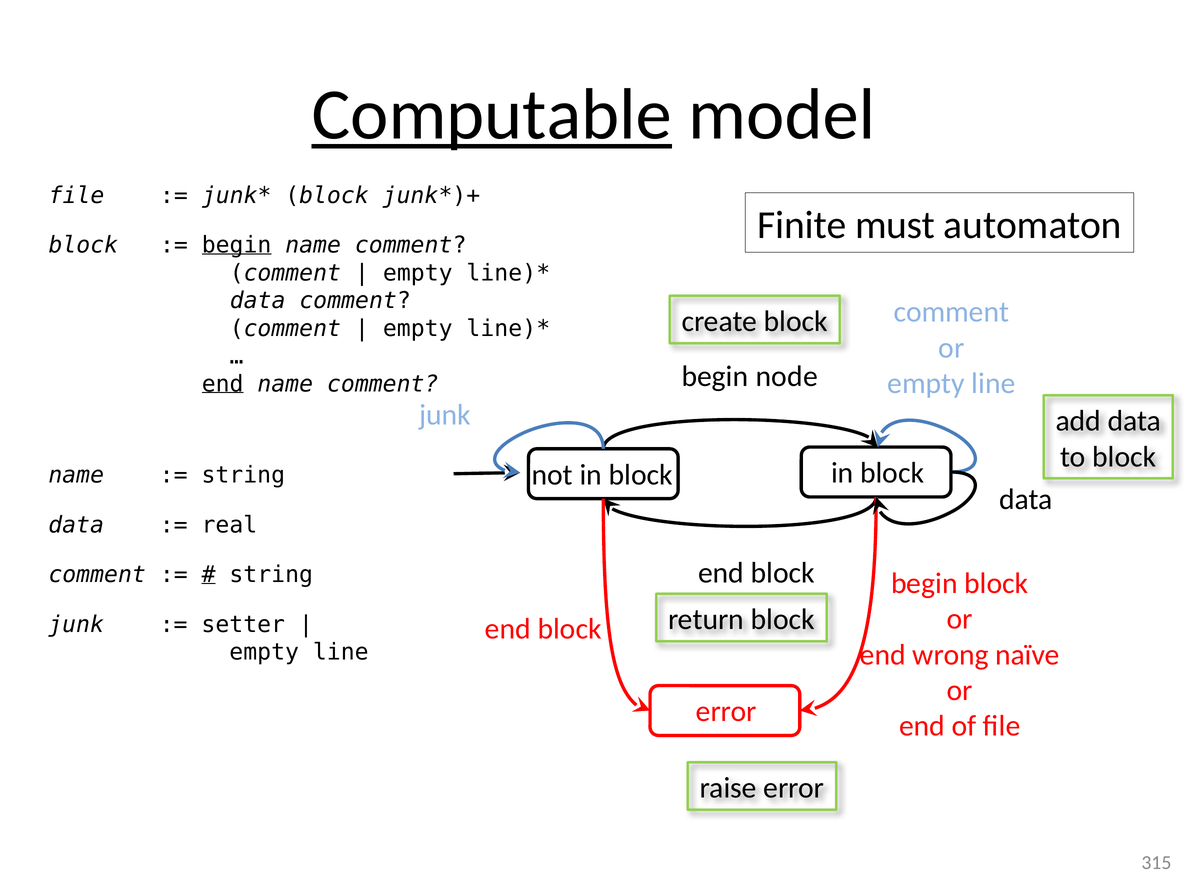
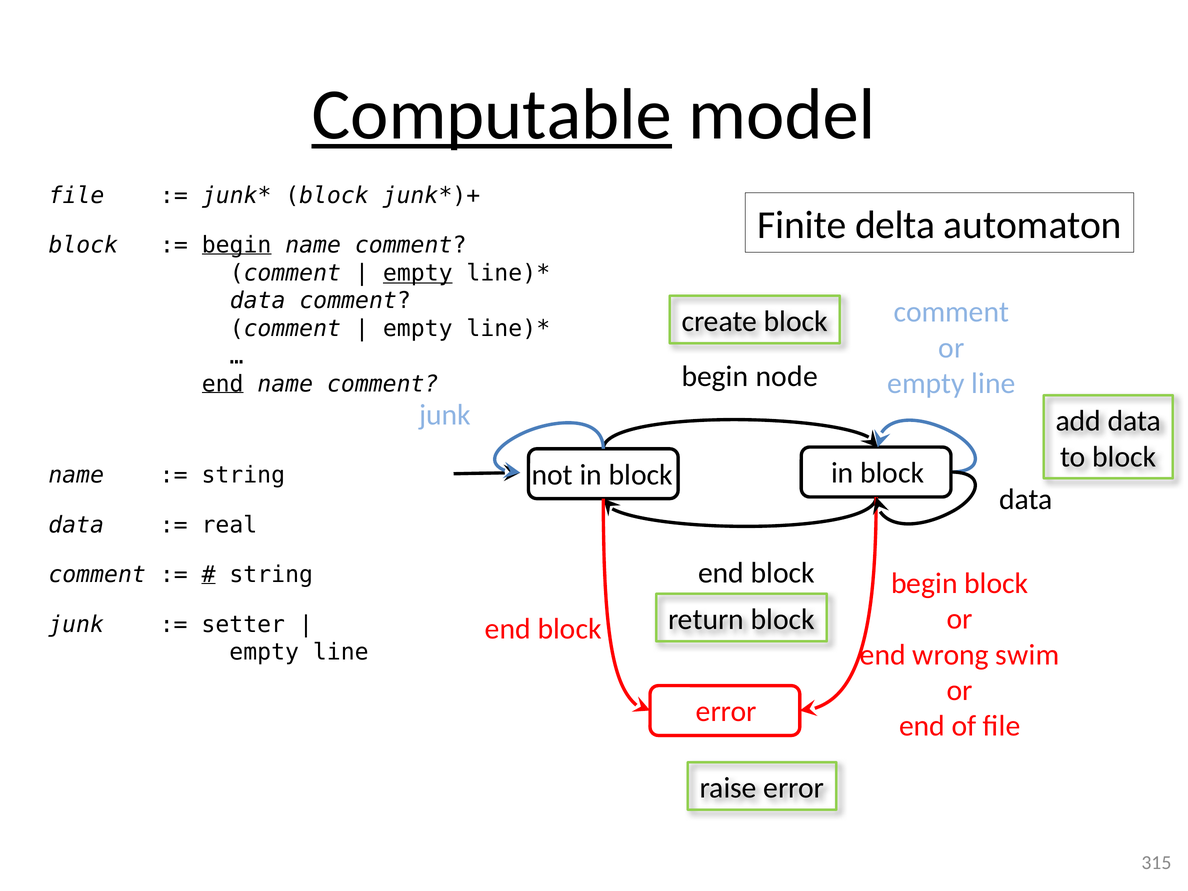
must: must -> delta (895, 225)
empty underline: none -> present (418, 273)
naïve: naïve -> swim (1027, 655)
